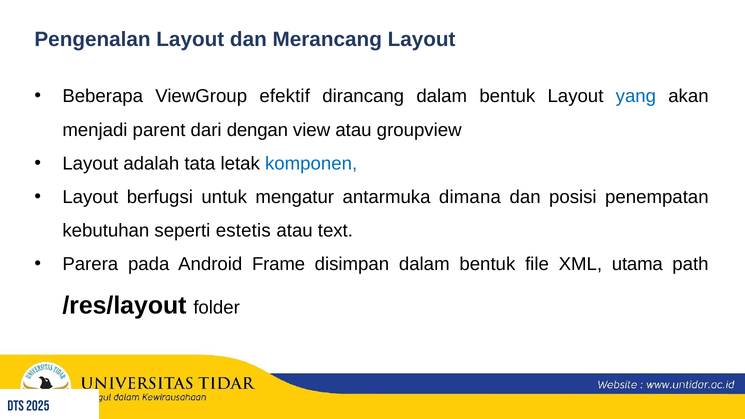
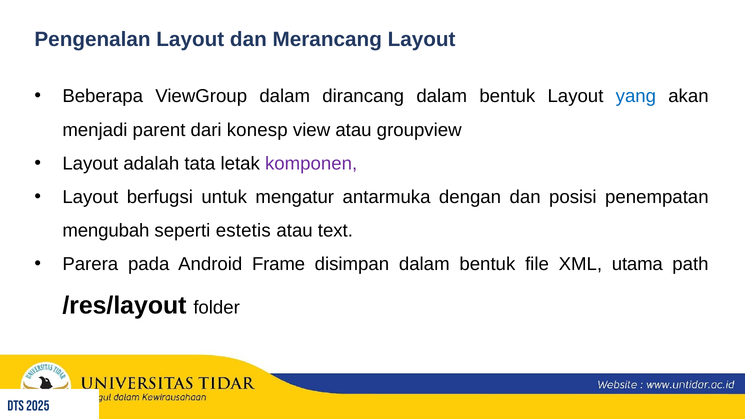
ViewGroup efektif: efektif -> dalam (285, 96)
dengan: dengan -> konesp (257, 130)
komponen colour: blue -> purple (311, 163)
dimana: dimana -> dengan (470, 197)
kebutuhan: kebutuhan -> mengubah (106, 230)
